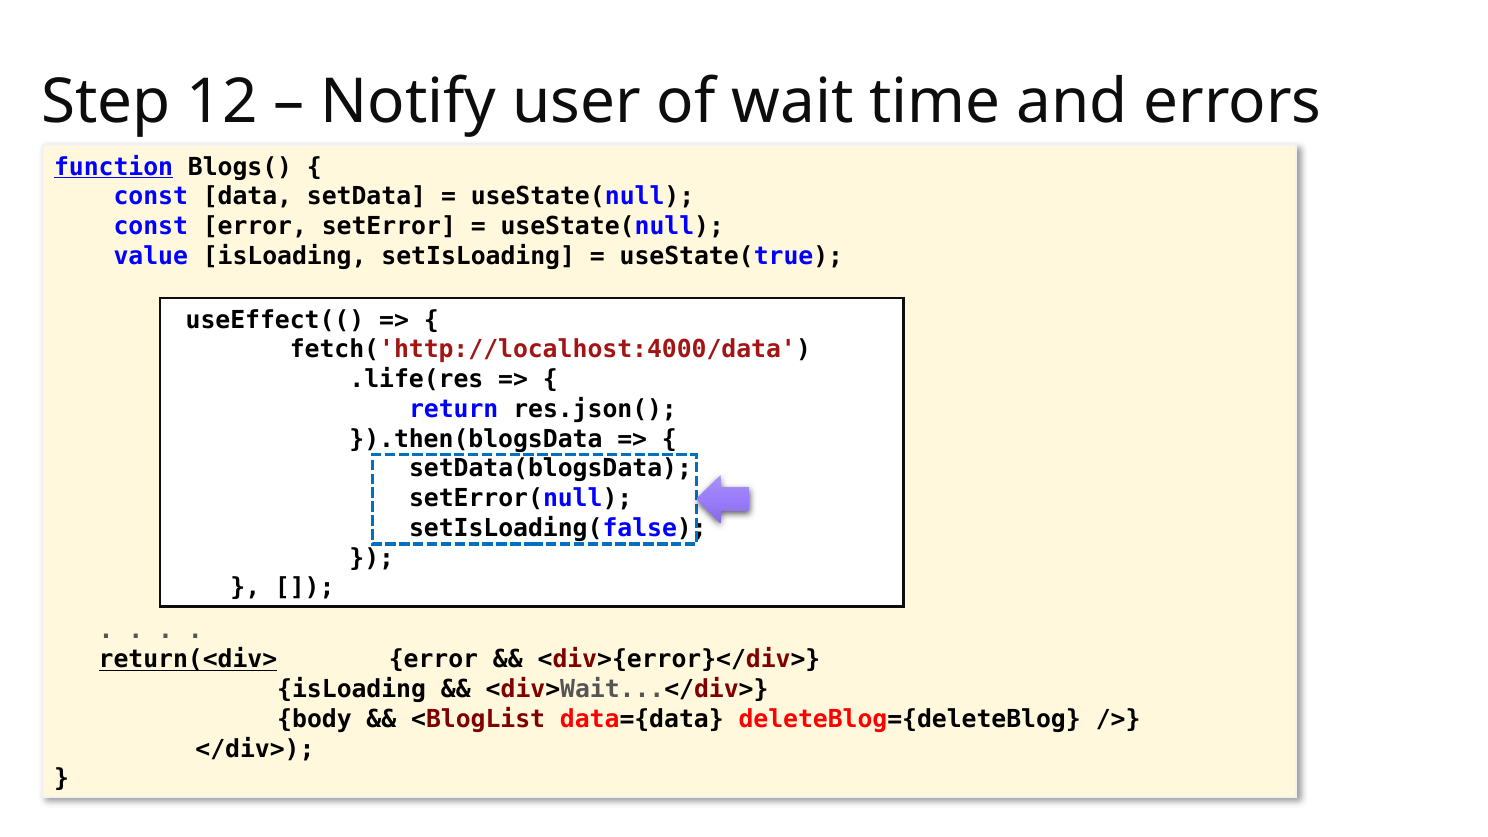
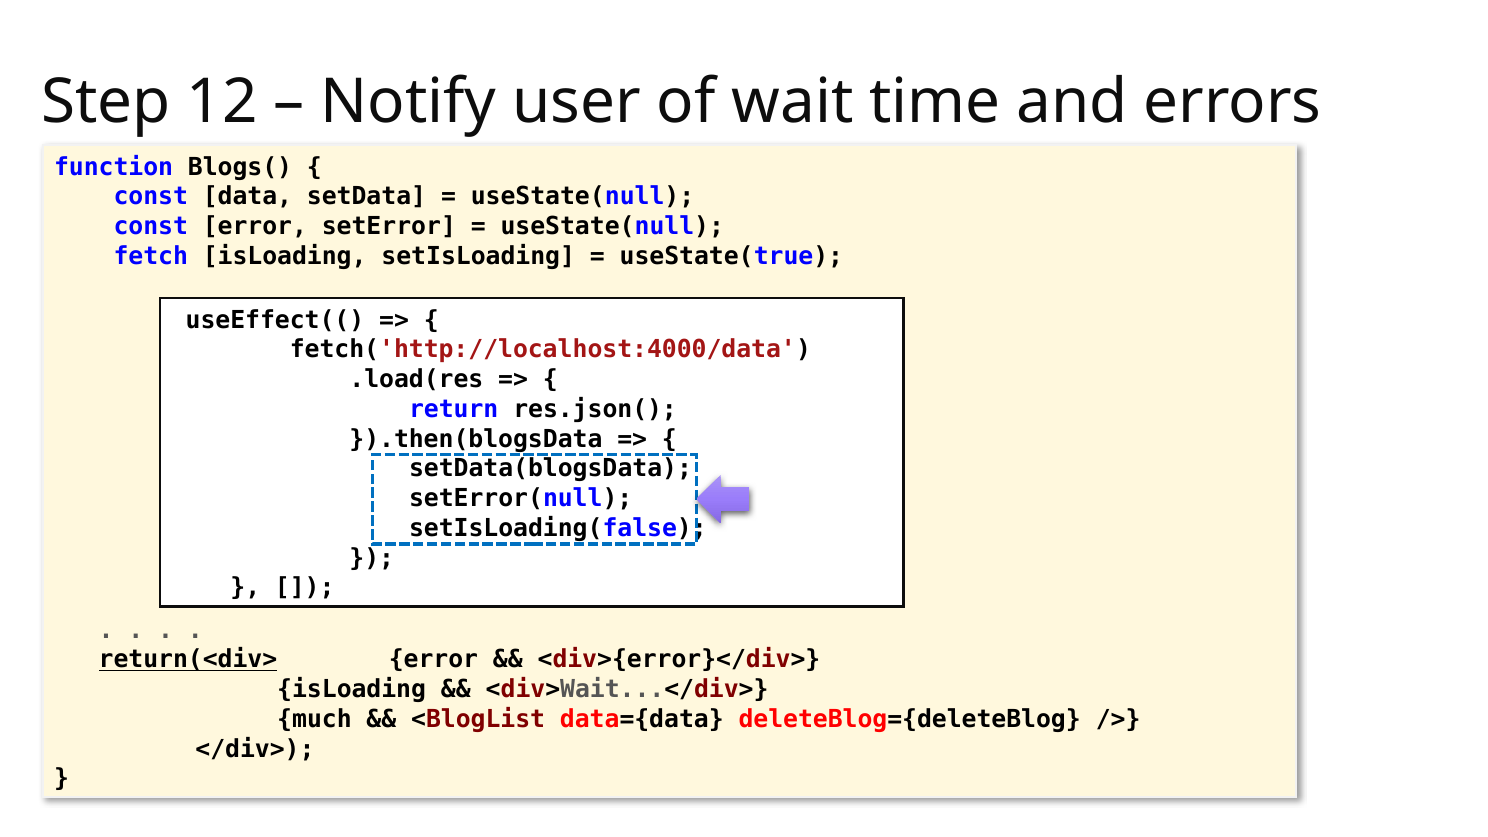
function underline: present -> none (114, 167)
value: value -> fetch (151, 256)
.life(res: .life(res -> .load(res (416, 380)
body: body -> much (314, 719)
